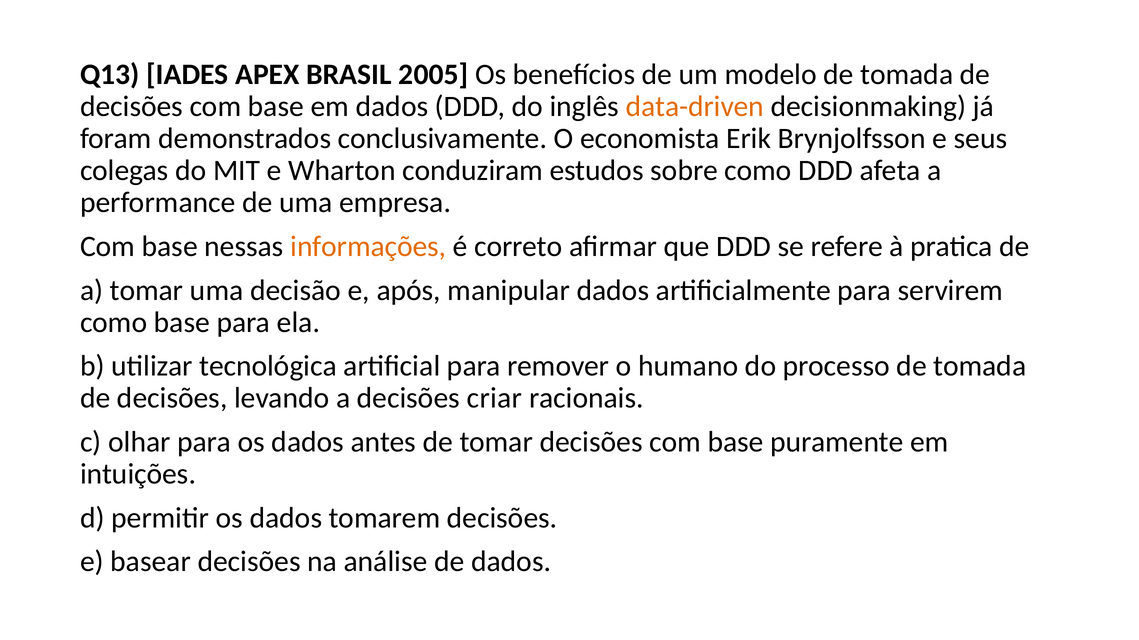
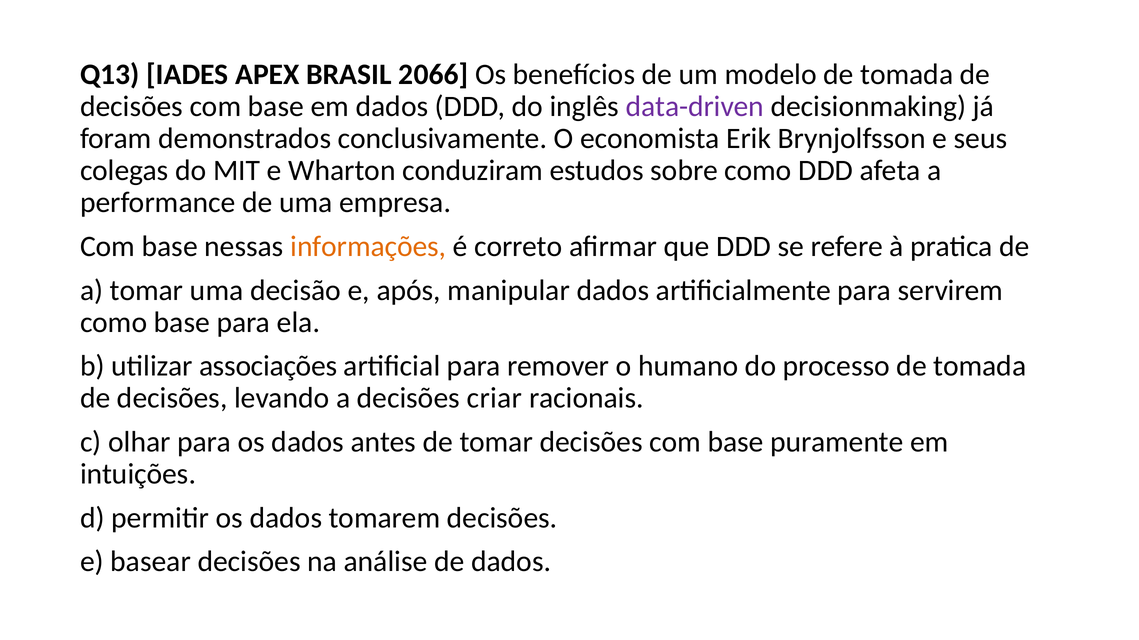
2005: 2005 -> 2066 (433, 75)
data-driven colour: orange -> purple (695, 107)
tecnológica: tecnológica -> associações (268, 367)
